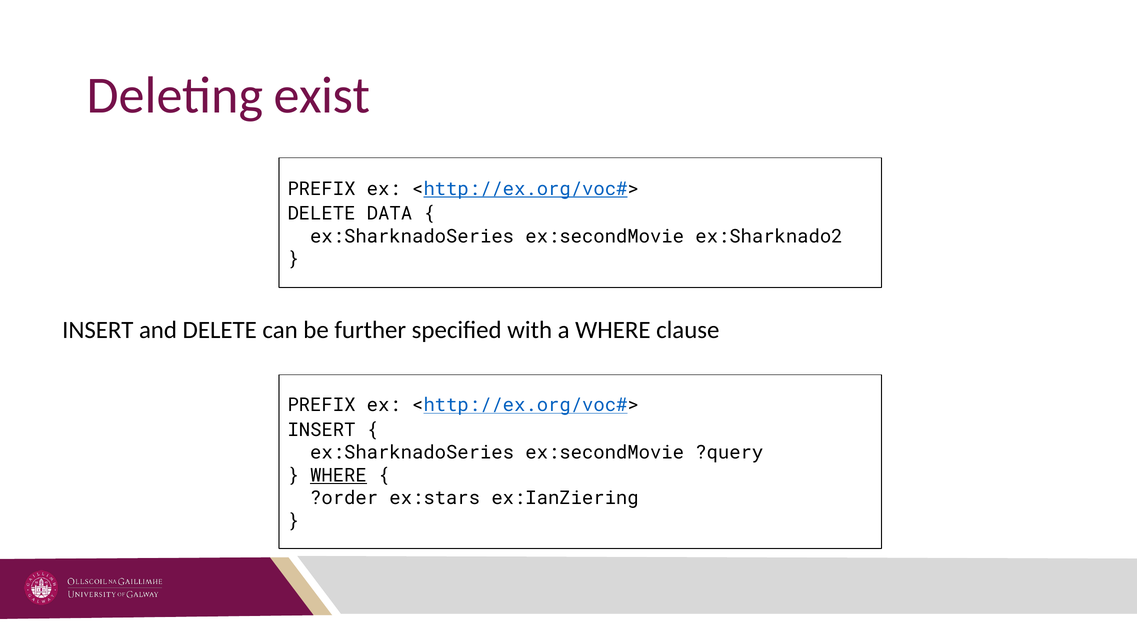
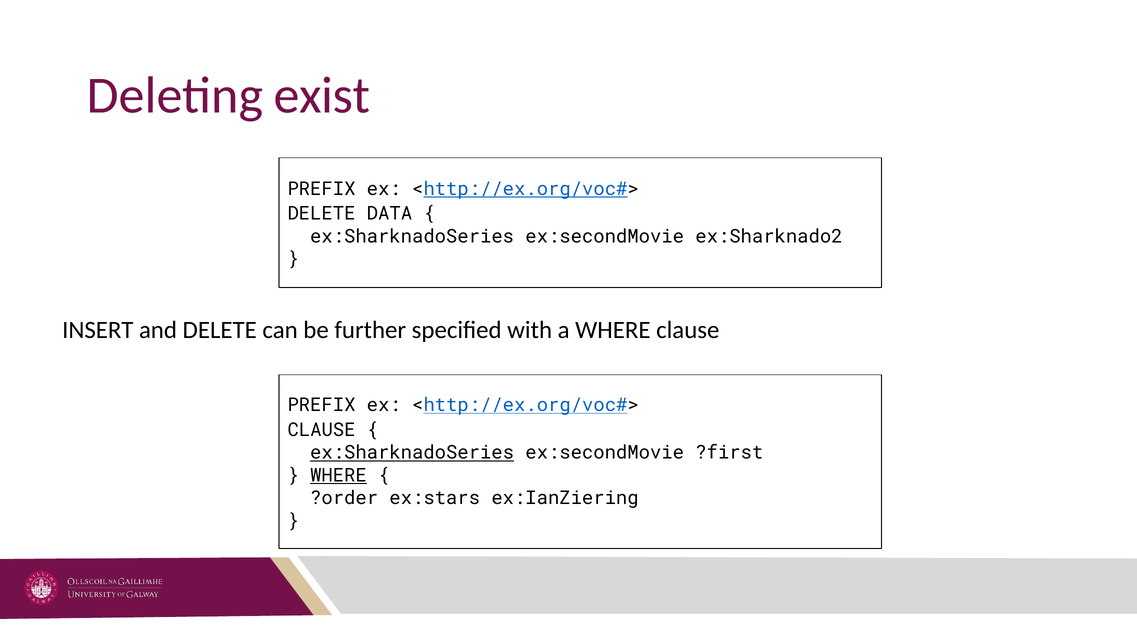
INSERT: INSERT -> CLAUSE (322, 430)
ex:SharknadoSeries underline: none -> present (412, 452)
?query: ?query -> ?first (729, 452)
